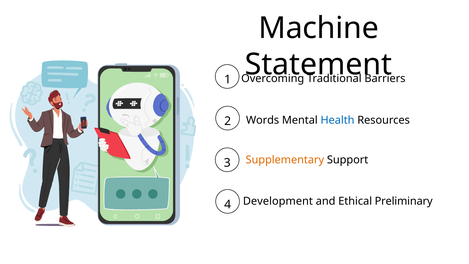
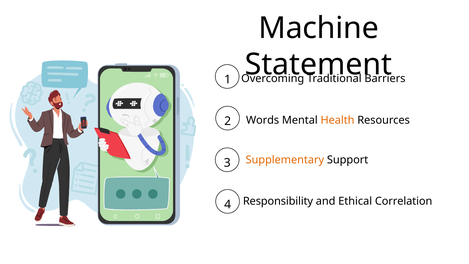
Health colour: blue -> orange (338, 120)
Development: Development -> Responsibility (278, 201)
Preliminary: Preliminary -> Correlation (404, 201)
